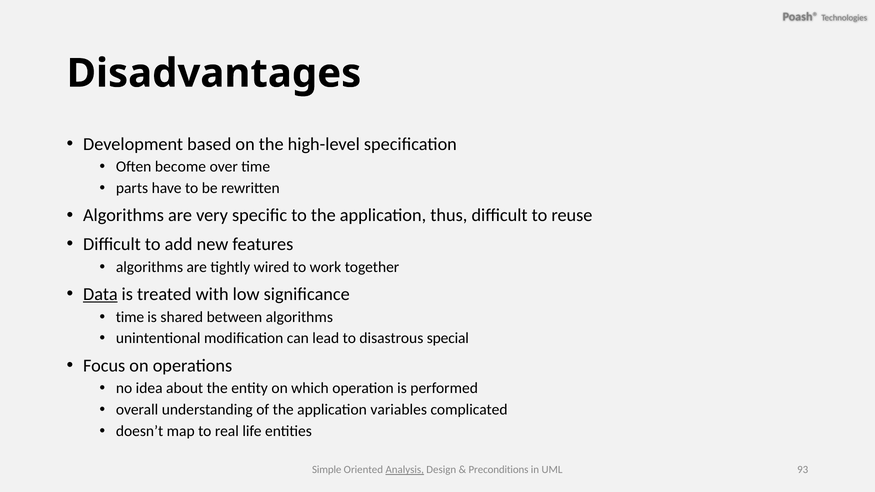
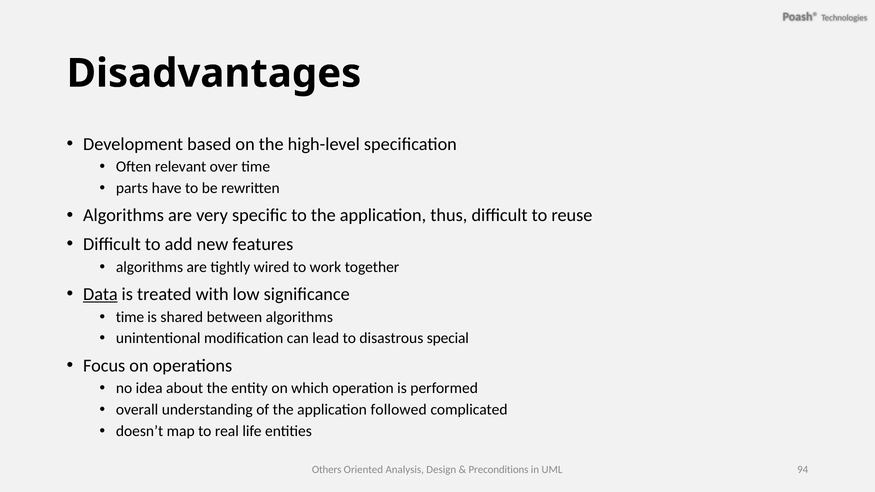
become: become -> relevant (181, 167)
variables: variables -> followed (399, 410)
Simple: Simple -> Others (327, 470)
Analysis underline: present -> none (405, 470)
93: 93 -> 94 (803, 470)
